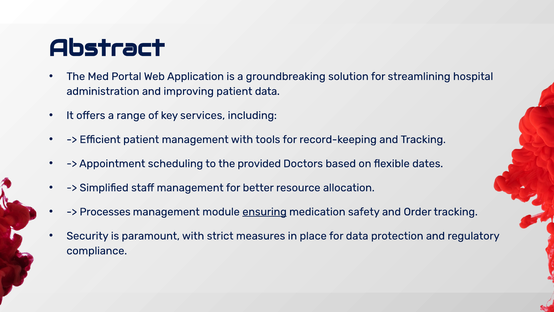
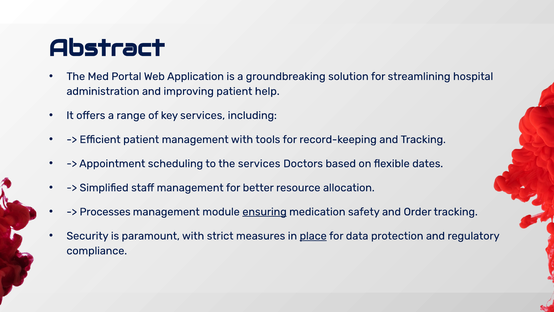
patient data: data -> help (267, 91)
the provided: provided -> services (259, 163)
place underline: none -> present (313, 236)
